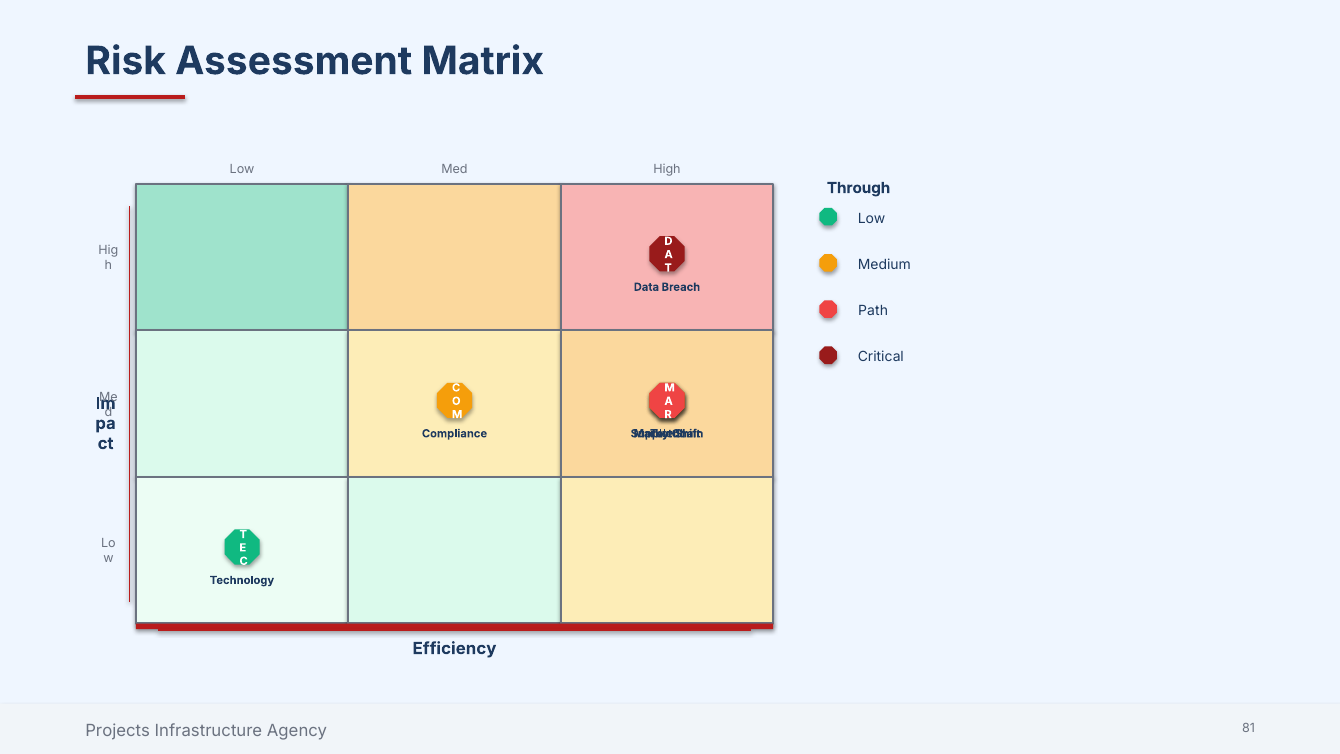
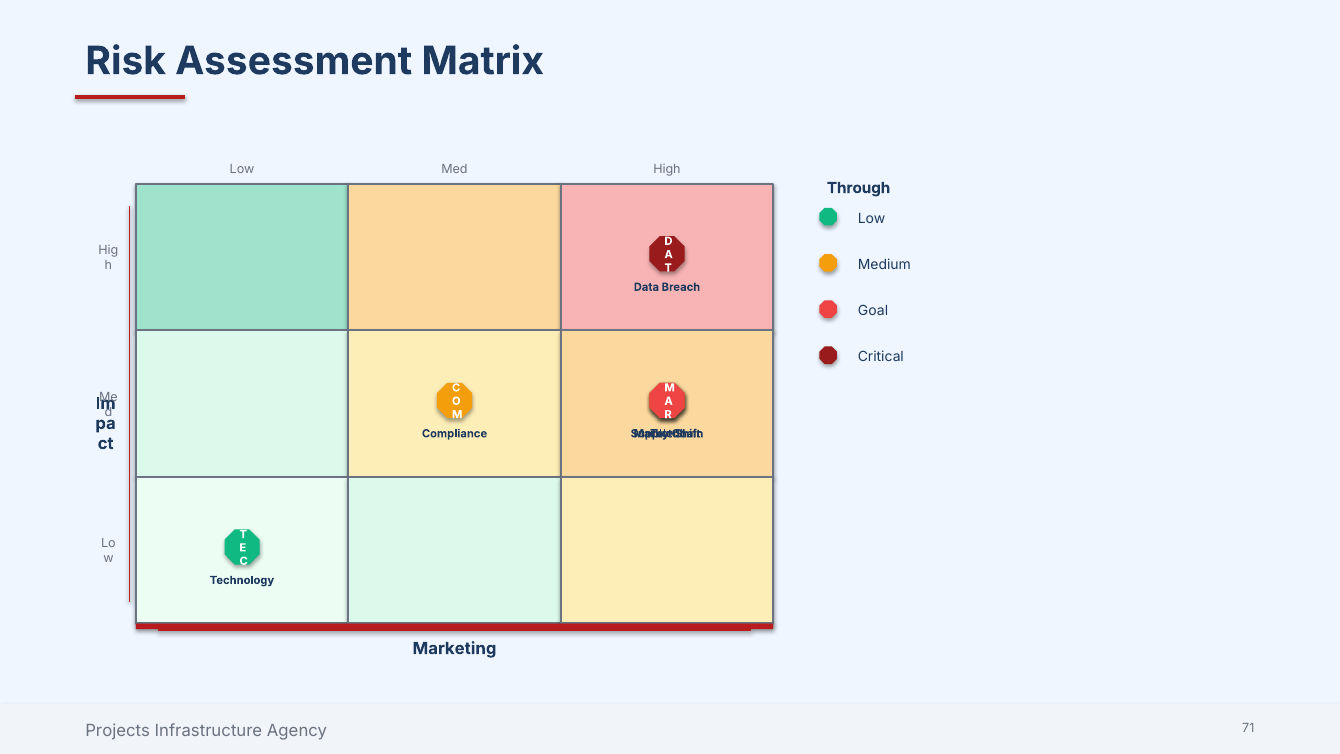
Path: Path -> Goal (873, 311)
Efficiency: Efficiency -> Marketing (455, 648)
81: 81 -> 71 (1248, 728)
